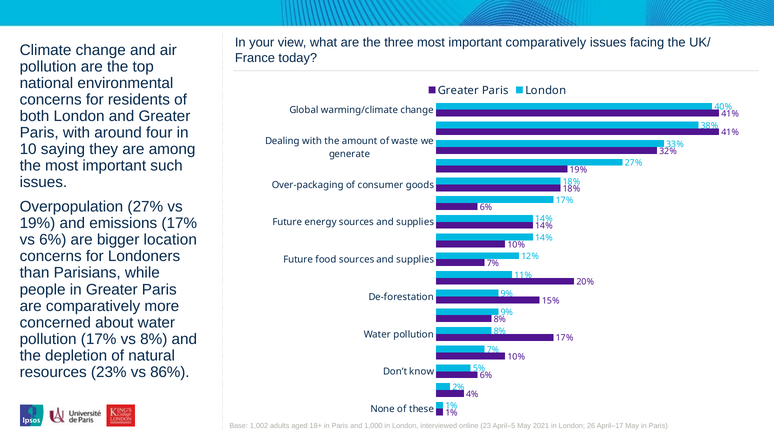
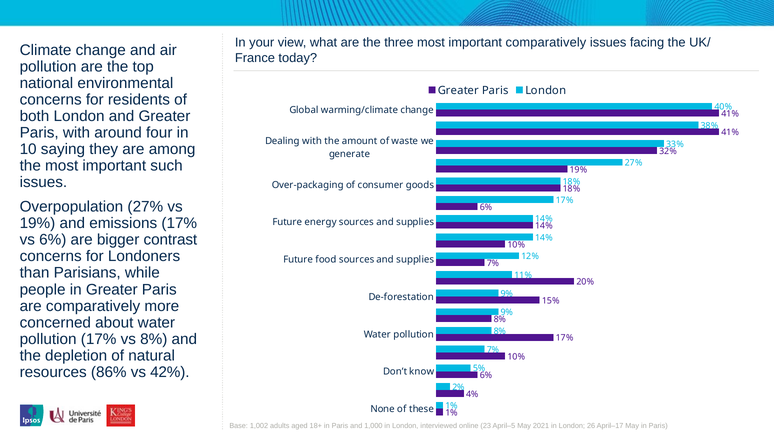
location: location -> contrast (170, 240)
23%: 23% -> 86% (109, 372)
86%: 86% -> 42% (170, 372)
